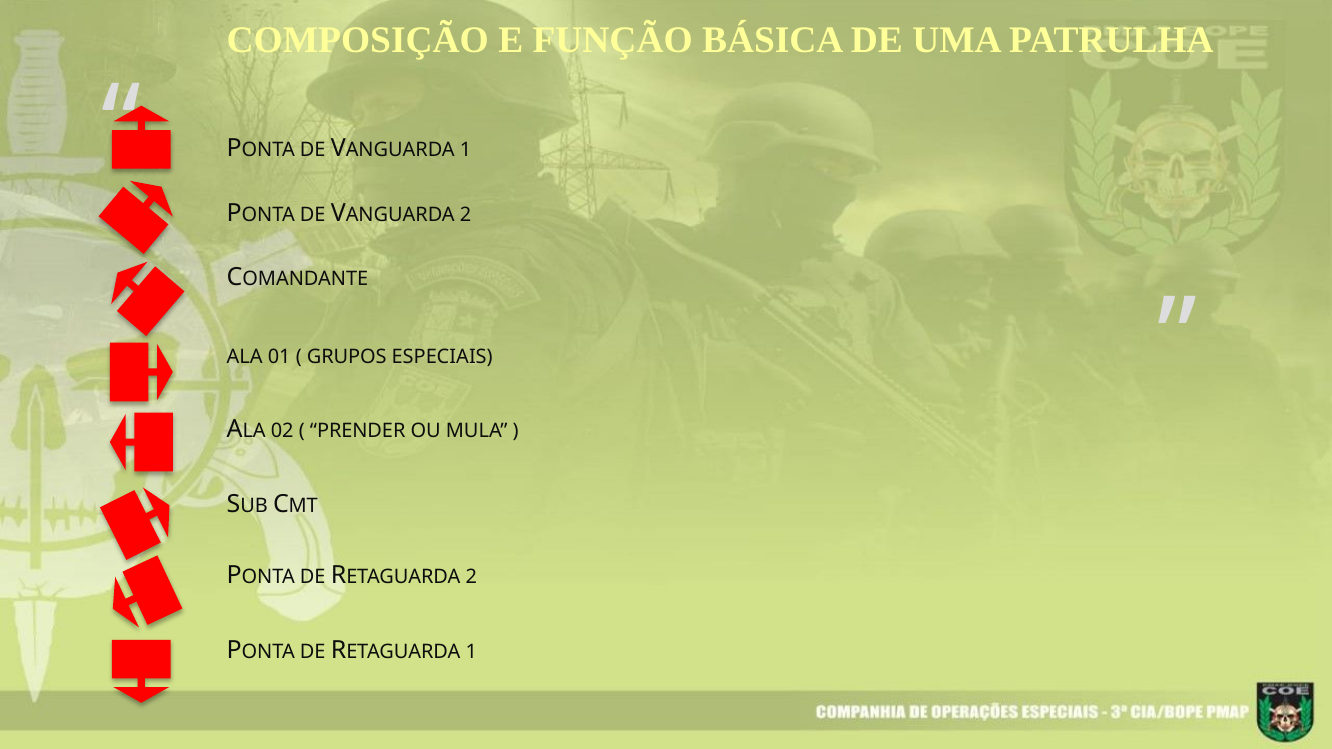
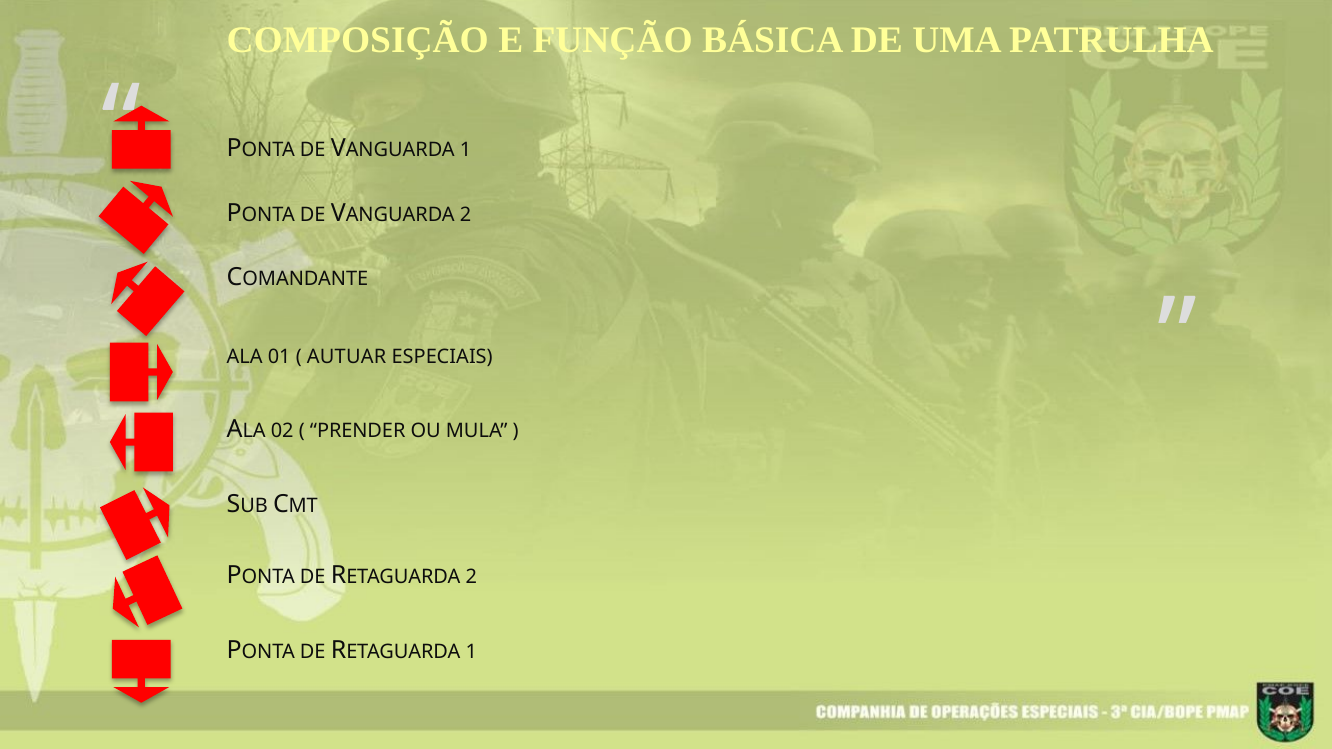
GRUPOS: GRUPOS -> AUTUAR (347, 357)
